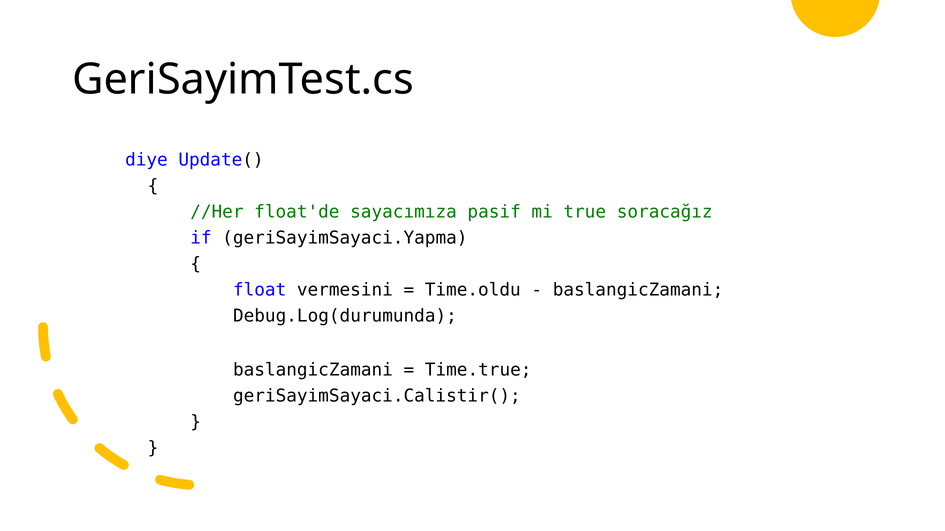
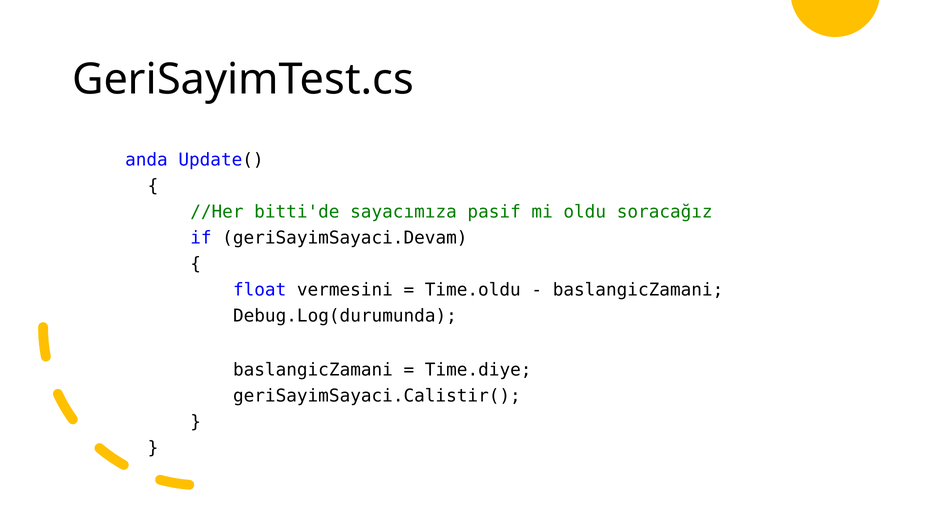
diye: diye -> anda (146, 160)
float'de: float'de -> bitti'de (297, 212)
true: true -> oldu (585, 212)
geriSayimSayaci.Yapma: geriSayimSayaci.Yapma -> geriSayimSayaci.Devam (345, 238)
Time.true: Time.true -> Time.diye (478, 370)
